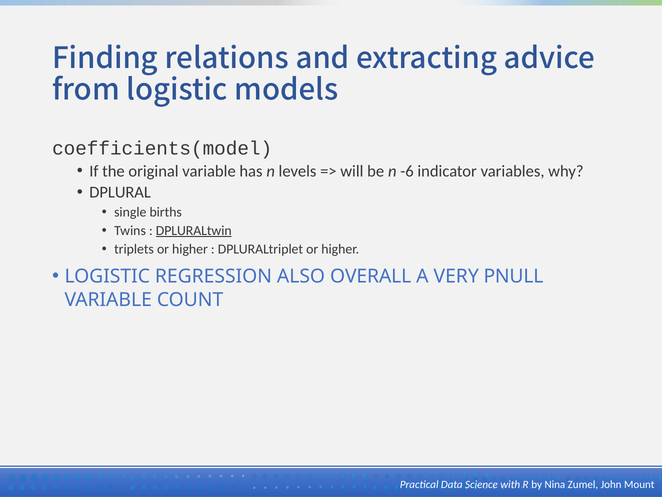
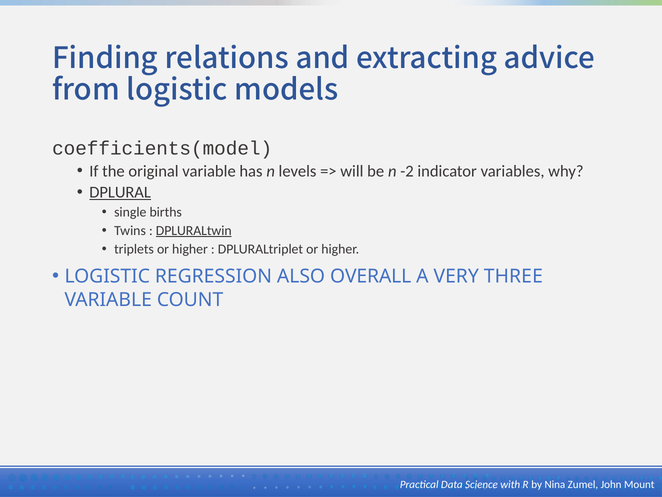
-6: -6 -> -2 (407, 171)
DPLURAL underline: none -> present (120, 192)
PNULL: PNULL -> THREE (513, 276)
